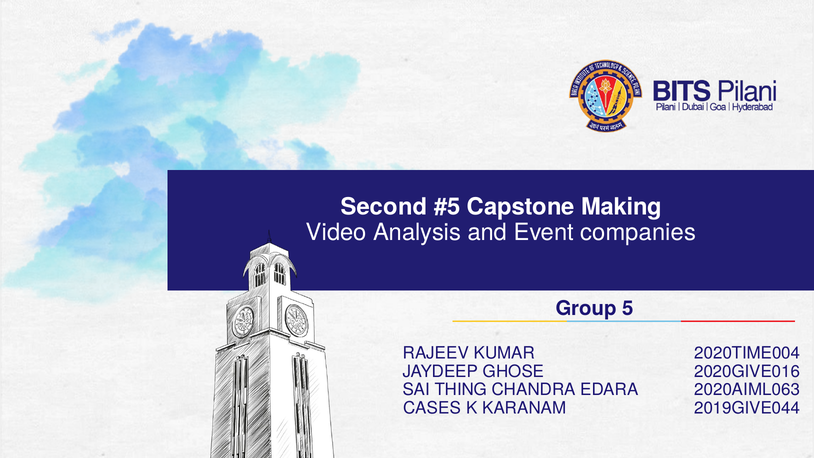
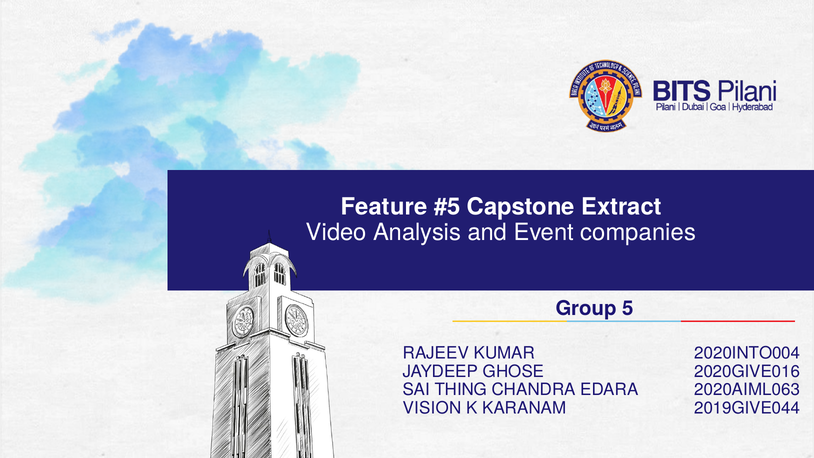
Second: Second -> Feature (384, 207)
Making: Making -> Extract (621, 207)
2020TIME004: 2020TIME004 -> 2020INTO004 (747, 353)
CASES: CASES -> VISION (432, 408)
